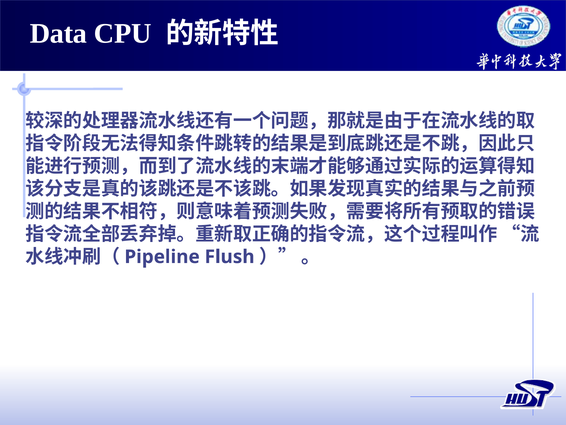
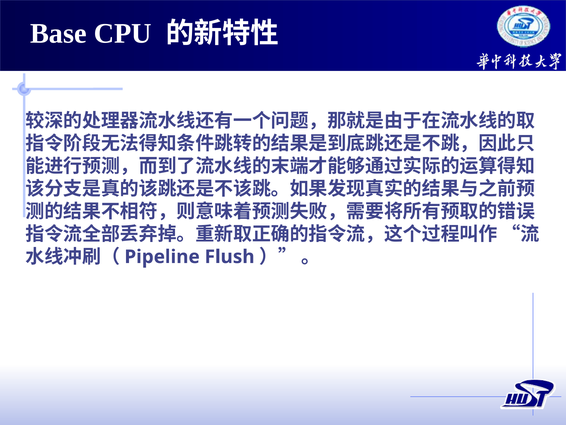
Data: Data -> Base (58, 33)
